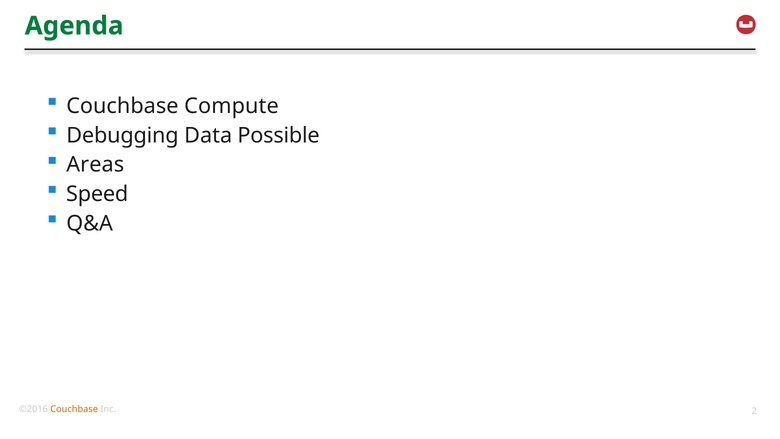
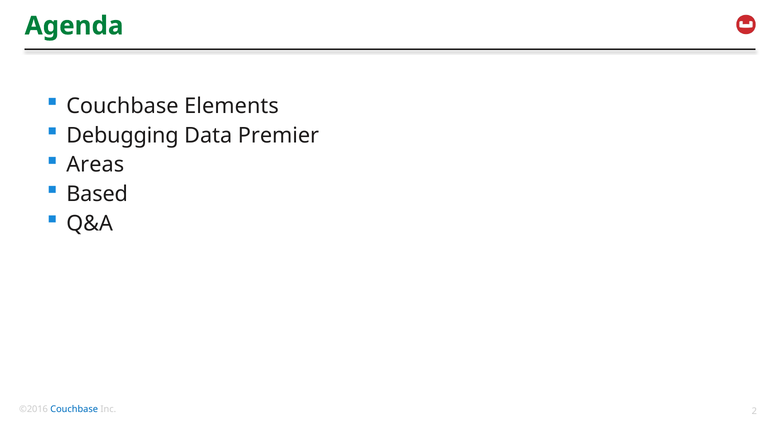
Compute: Compute -> Elements (231, 106)
Possible: Possible -> Premier (278, 135)
Speed: Speed -> Based (97, 194)
Couchbase colour: orange -> blue (74, 409)
